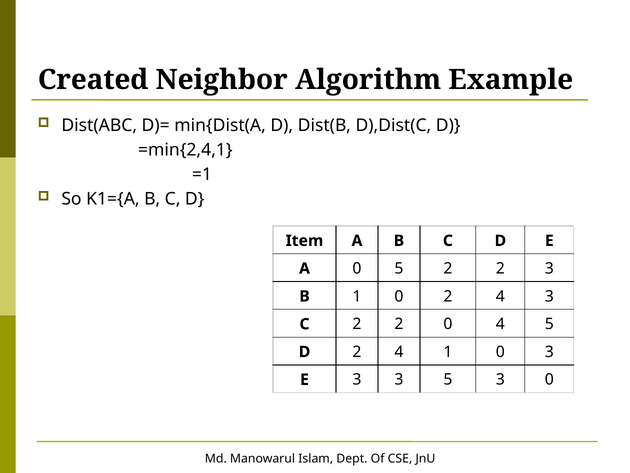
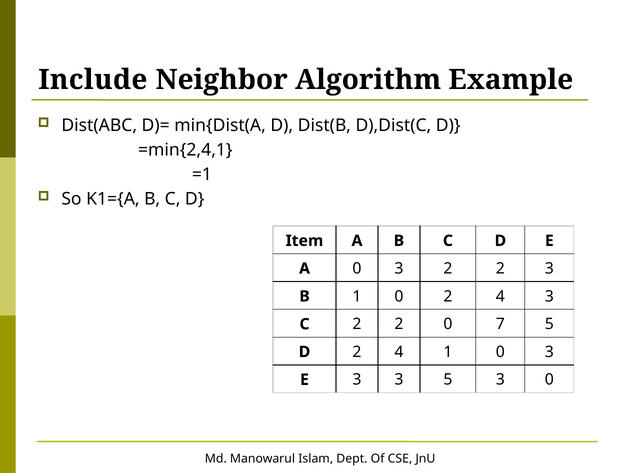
Created: Created -> Include (93, 80)
A 0 5: 5 -> 3 (399, 268)
0 4: 4 -> 7 (500, 324)
